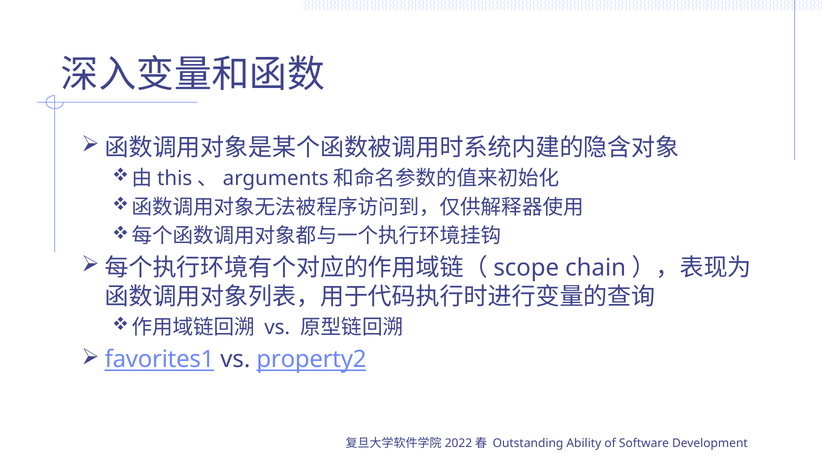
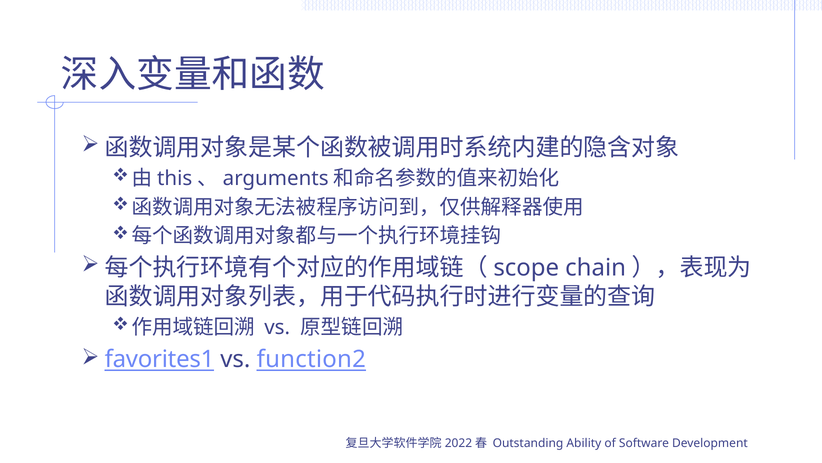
property2: property2 -> function2 (311, 359)
